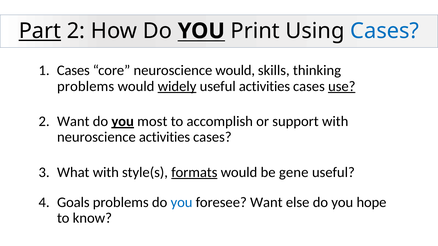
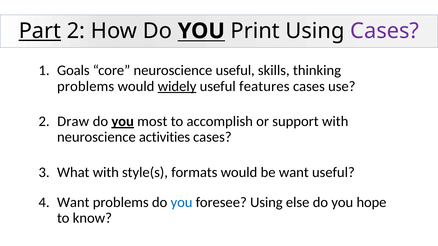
Cases colour: blue -> purple (385, 31)
Cases: Cases -> Goals (73, 71)
neuroscience would: would -> useful (235, 71)
useful activities: activities -> features (264, 86)
use underline: present -> none (342, 86)
2 Want: Want -> Draw (73, 122)
formats underline: present -> none (194, 172)
be gene: gene -> want (294, 172)
Goals: Goals -> Want (73, 202)
foresee Want: Want -> Using (266, 202)
